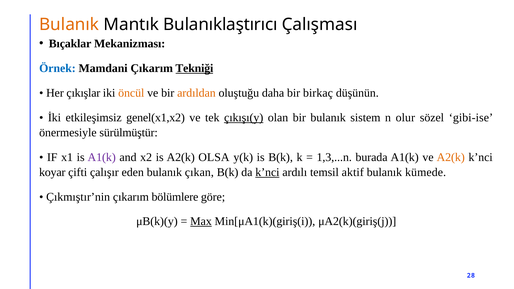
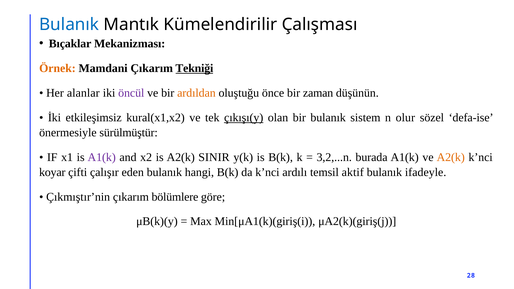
Bulanık colour: orange -> blue (69, 25)
Bulanıklaştırıcı: Bulanıklaştırıcı -> Kümelendirilir (220, 25)
Örnek colour: blue -> orange (57, 68)
çıkışlar: çıkışlar -> alanlar (83, 93)
öncül colour: orange -> purple (131, 93)
daha: daha -> önce (273, 93)
birkaç: birkaç -> zaman (318, 93)
genel(x1,x2: genel(x1,x2 -> kural(x1,x2 (156, 118)
gibi-ise: gibi-ise -> defa-ise (471, 118)
OLSA: OLSA -> SINIR (214, 157)
1,3,...n: 1,3,...n -> 3,2,...n (334, 157)
çıkan: çıkan -> hangi (199, 172)
k’nci underline: present -> none (267, 172)
kümede: kümede -> ifadeyle (426, 172)
Max underline: present -> none (201, 222)
